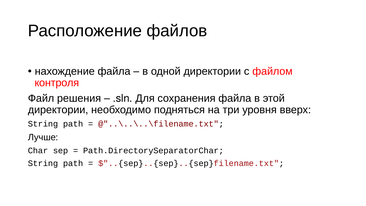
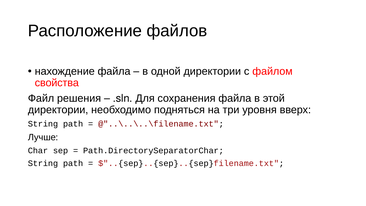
контроля: контроля -> свойства (57, 83)
